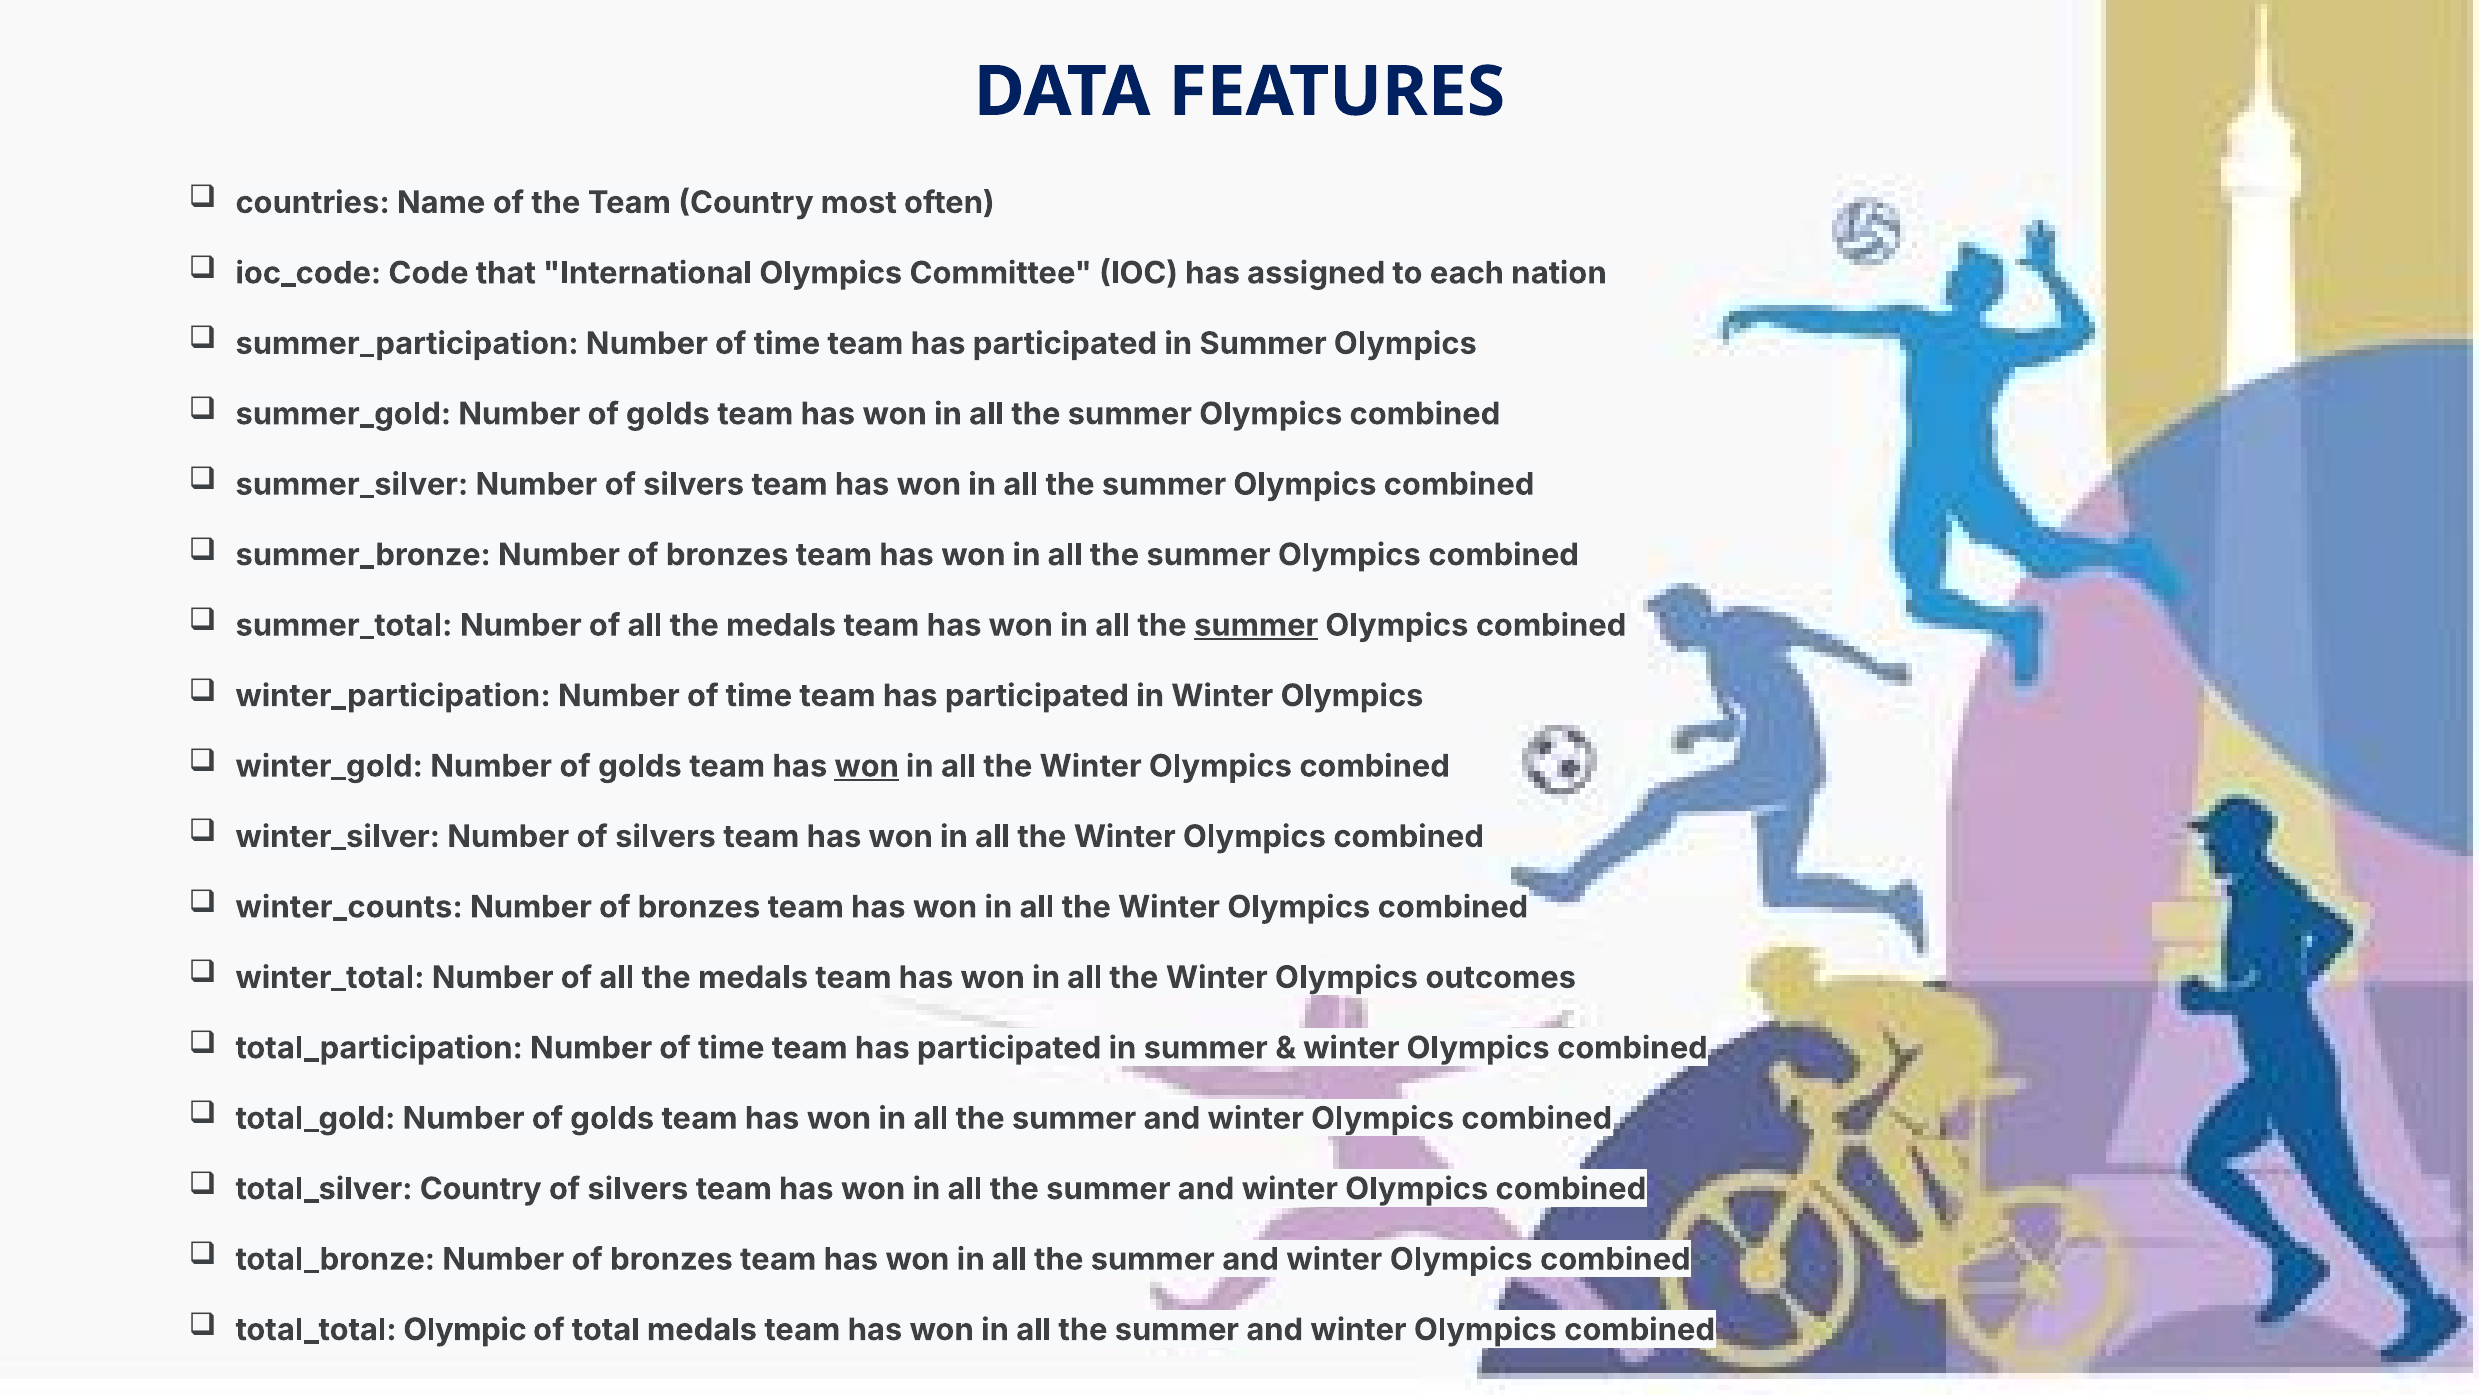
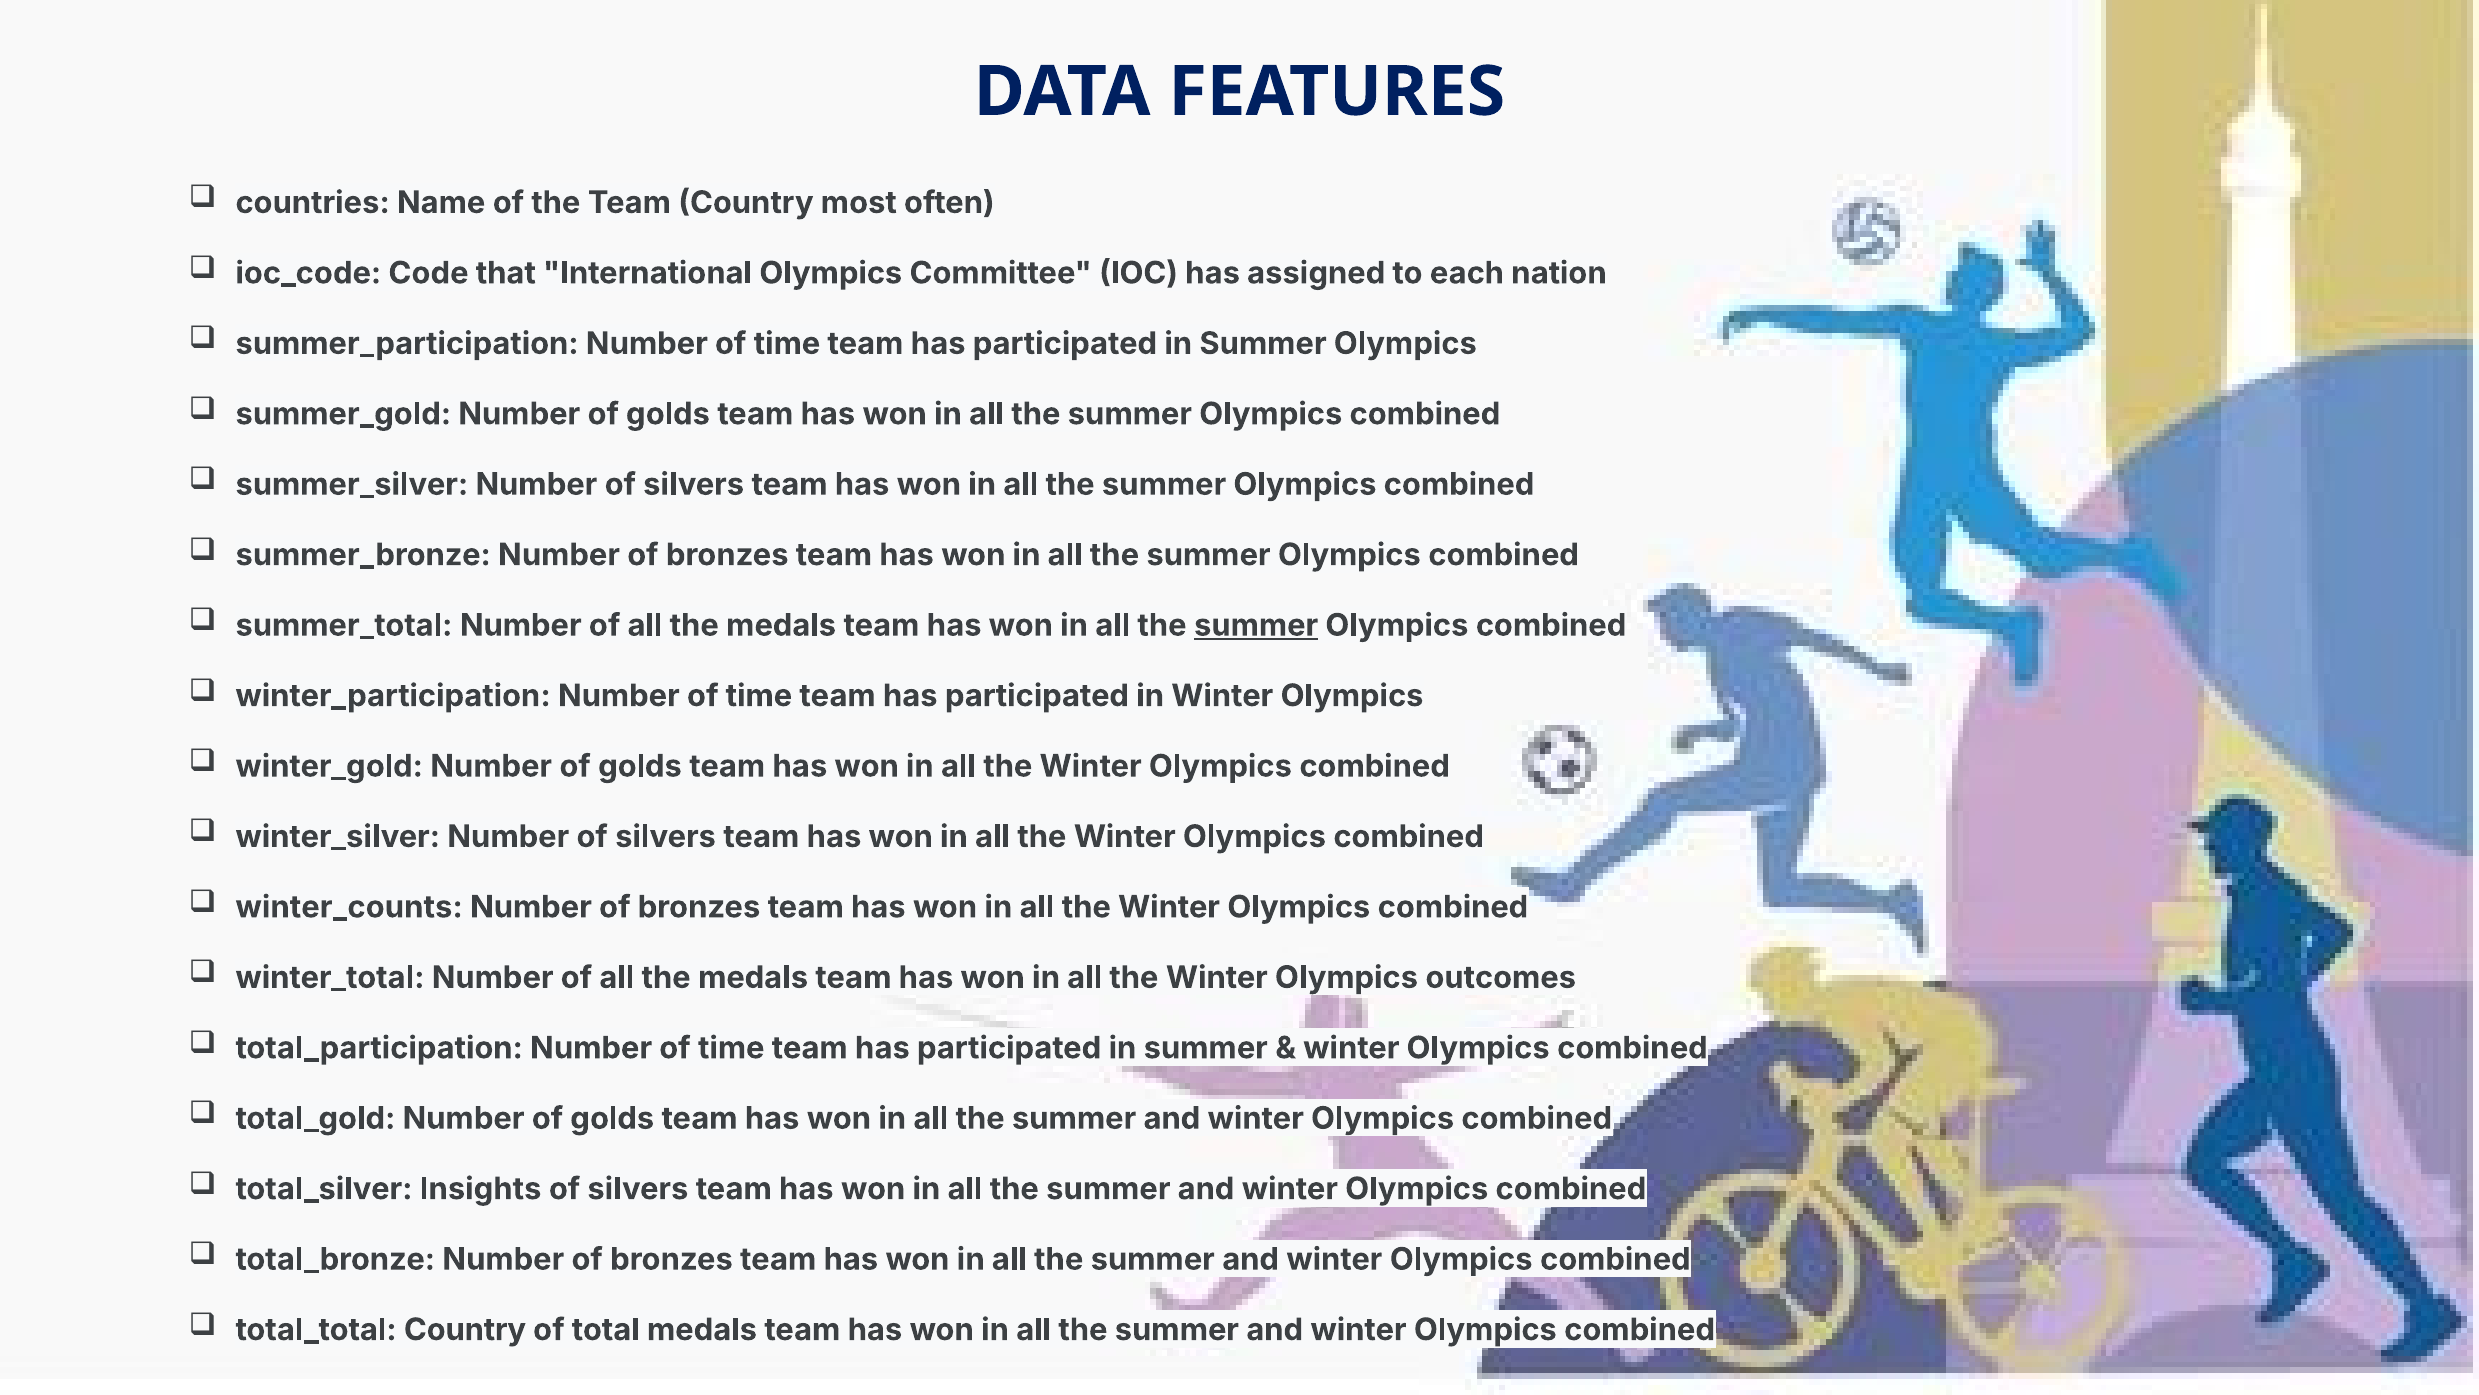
won underline: present -> none (867, 766)
total_silver Country: Country -> Insights (481, 1188)
total_total Olympic: Olympic -> Country (465, 1329)
